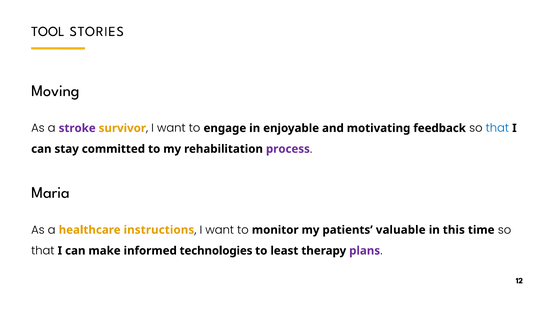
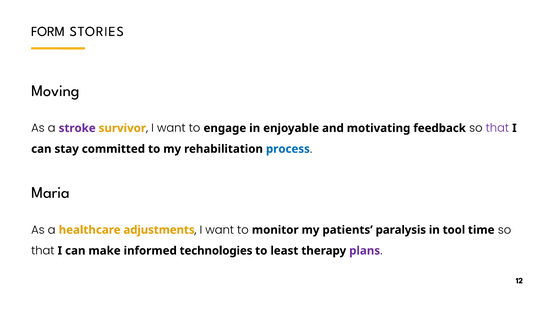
TOOL: TOOL -> FORM (48, 31)
that colour: blue -> purple (497, 128)
process colour: purple -> blue (288, 149)
instructions: instructions -> adjustments (159, 230)
valuable: valuable -> paralysis (401, 230)
this: this -> tool (454, 230)
